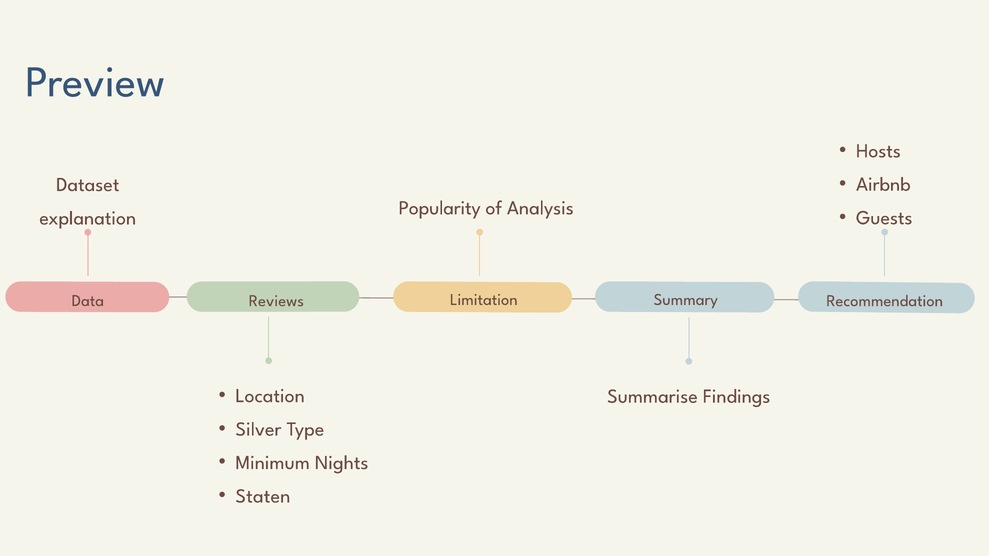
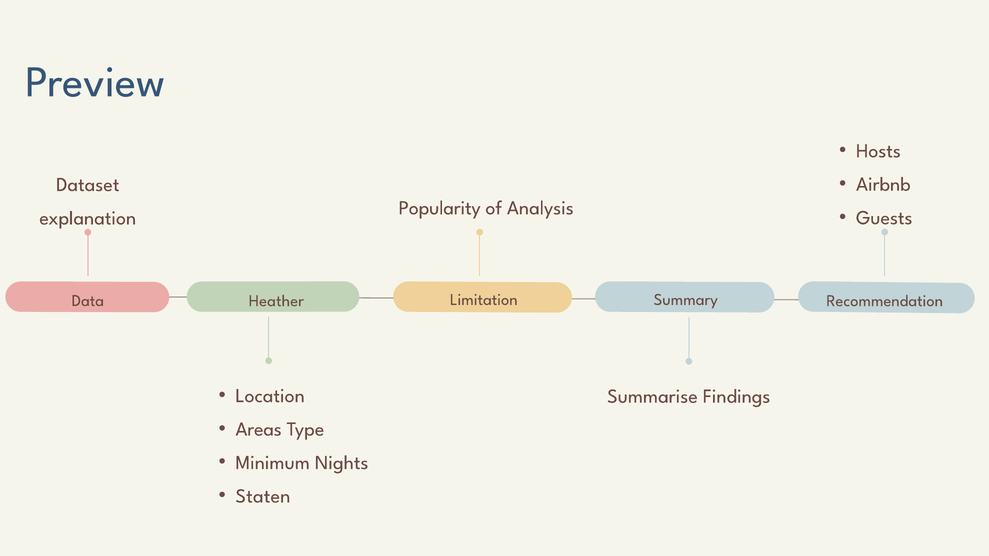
Reviews: Reviews -> Heather (276, 301)
Silver: Silver -> Areas (259, 429)
